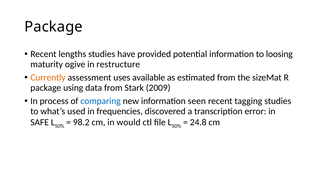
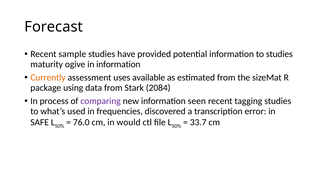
Package: Package -> Forecast (54, 27)
lengths: lengths -> sample (72, 54)
to loosing: loosing -> studies (279, 54)
in restructure: restructure -> information (118, 64)
2009: 2009 -> 2084 (158, 88)
comparing colour: blue -> purple (101, 101)
98.2: 98.2 -> 76.0 (81, 122)
24.8: 24.8 -> 33.7 (198, 122)
